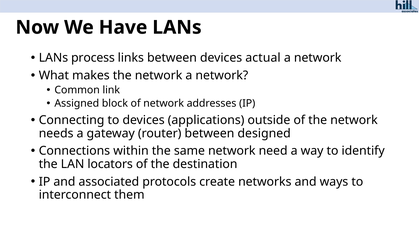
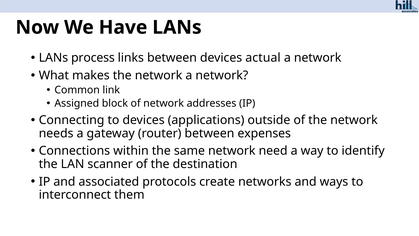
designed: designed -> expenses (264, 133)
locators: locators -> scanner (110, 164)
